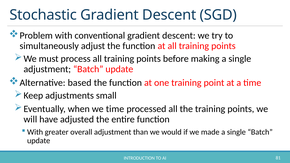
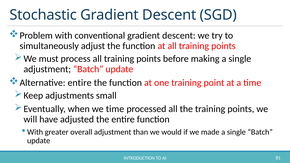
Alternative based: based -> entire (80, 83)
